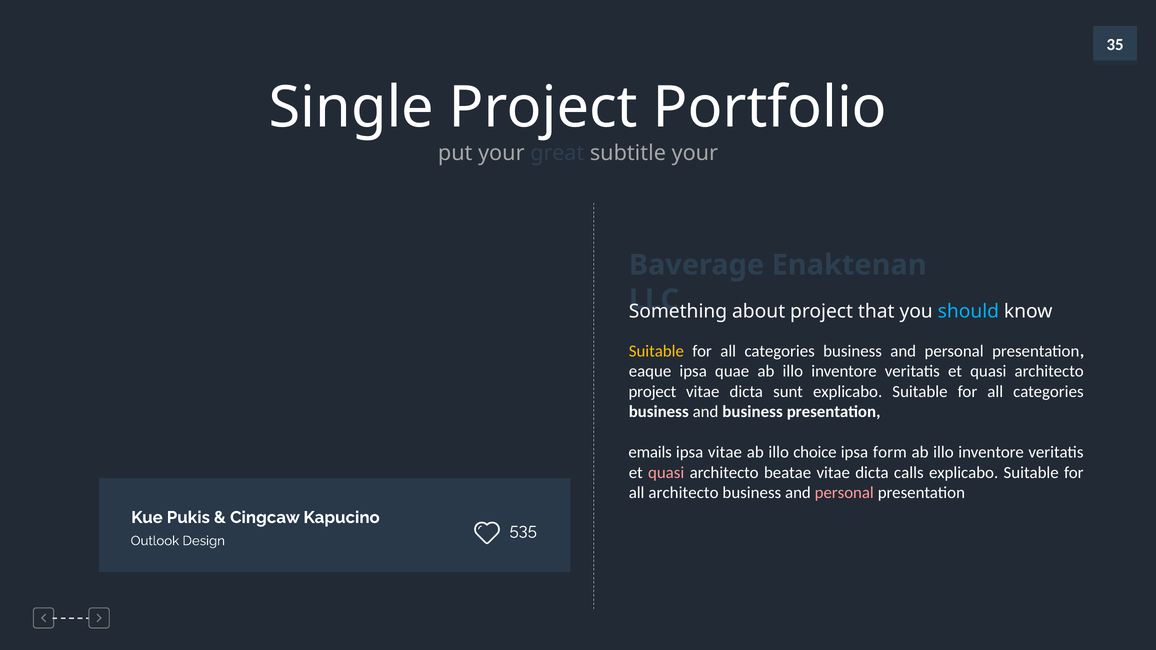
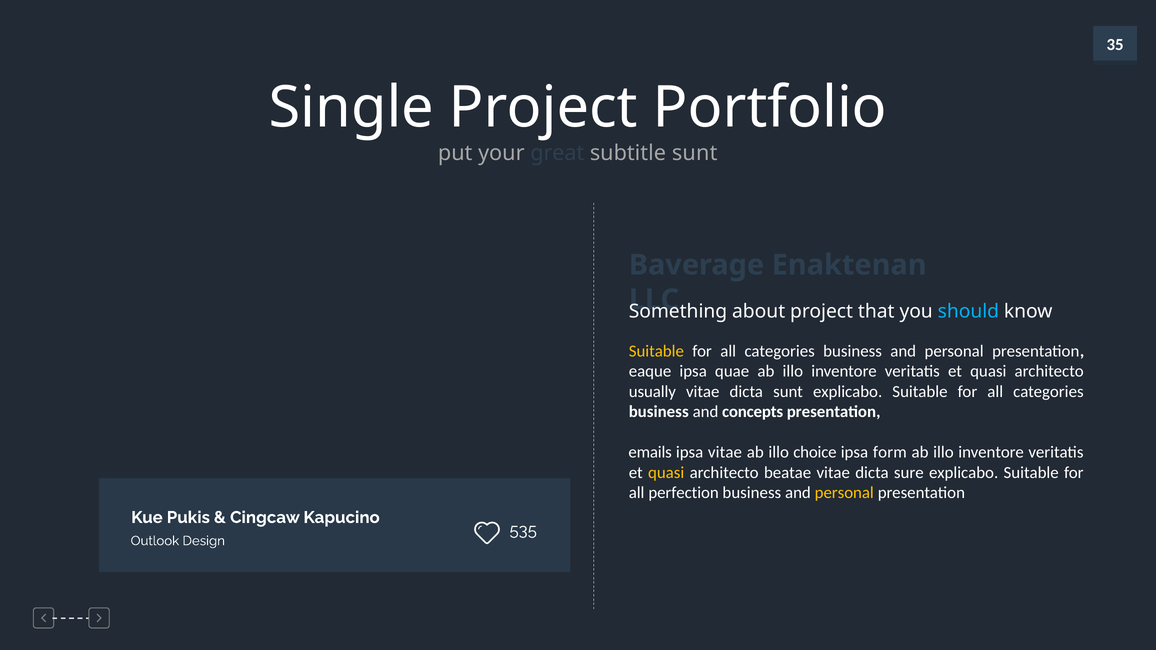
subtitle your: your -> sunt (695, 153)
project: project -> usually (652, 392)
and business: business -> concepts (753, 412)
quasi colour: pink -> yellow (666, 473)
calls: calls -> sure (909, 473)
all architecto: architecto -> perfection (684, 493)
personal colour: pink -> yellow (844, 493)
